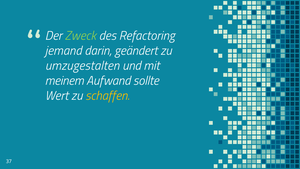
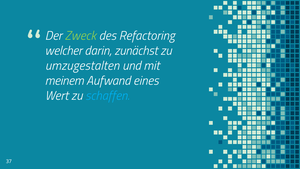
jemand: jemand -> welcher (63, 51)
geändert: geändert -> zunächst (136, 51)
sollte: sollte -> eines (146, 81)
schaffen colour: yellow -> light blue (107, 96)
